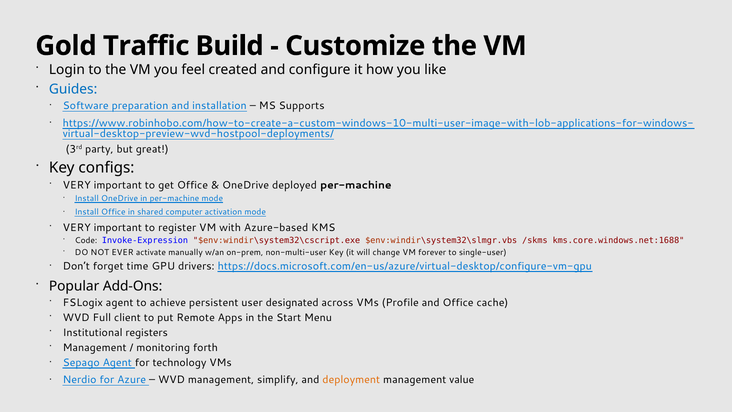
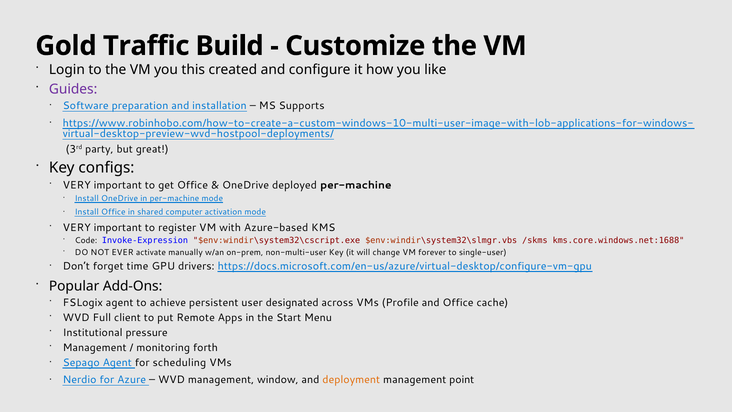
feel: feel -> this (193, 70)
Guides colour: blue -> purple (73, 89)
registers: registers -> pressure (147, 332)
technology: technology -> scheduling (179, 362)
simplify: simplify -> window (278, 380)
value: value -> point (462, 380)
